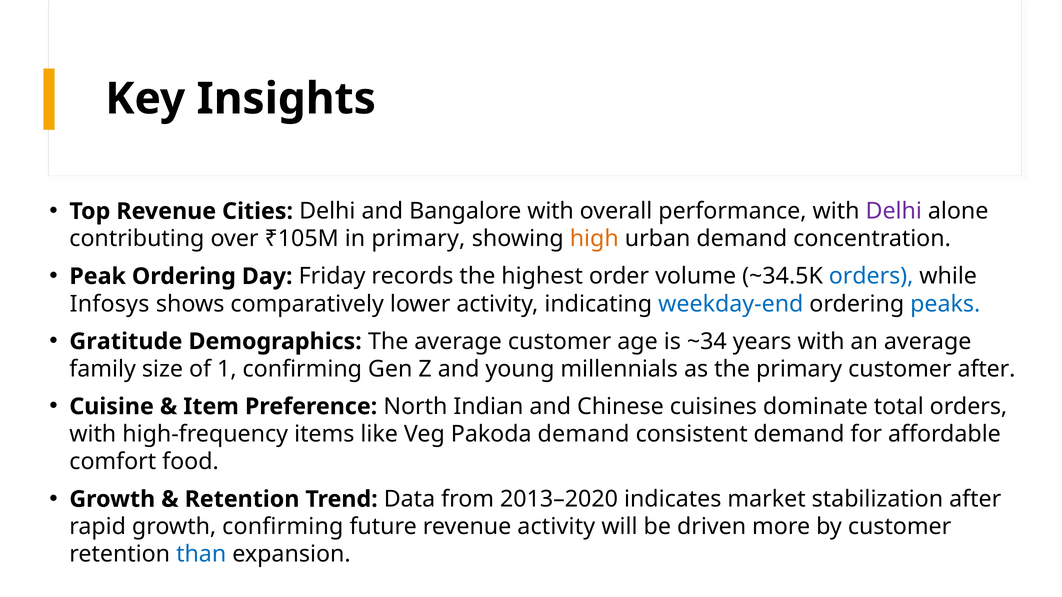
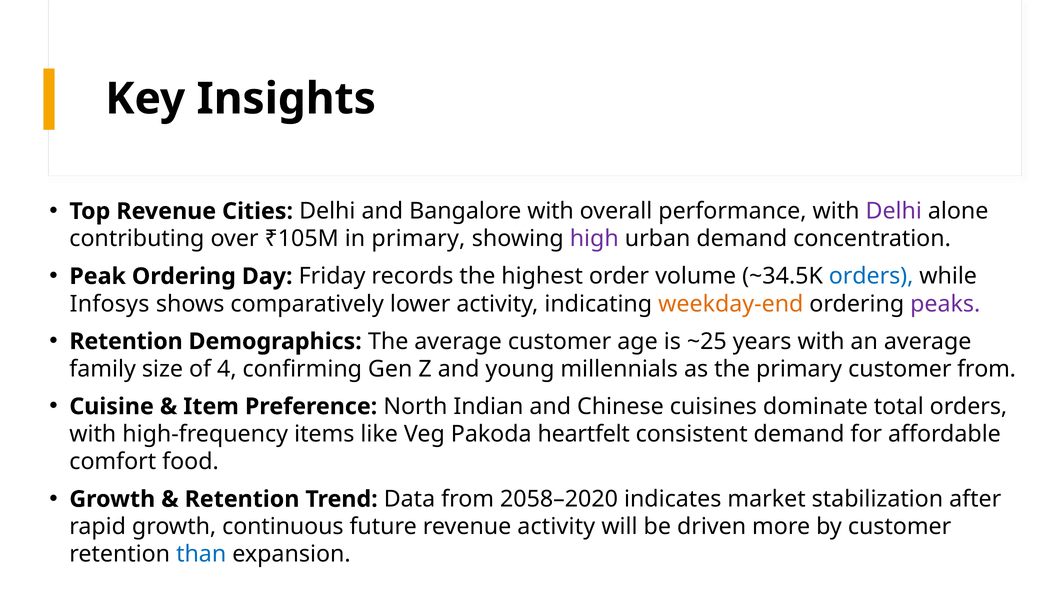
high colour: orange -> purple (594, 239)
weekday-end colour: blue -> orange (731, 304)
peaks colour: blue -> purple (945, 304)
Gratitude: Gratitude -> Retention (126, 342)
~34: ~34 -> ~25 (707, 342)
1: 1 -> 4 (227, 369)
customer after: after -> from (987, 369)
Pakoda demand: demand -> heartfelt (584, 434)
2013–2020: 2013–2020 -> 2058–2020 (559, 499)
growth confirming: confirming -> continuous (283, 527)
